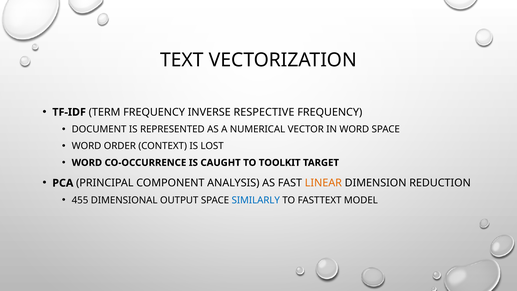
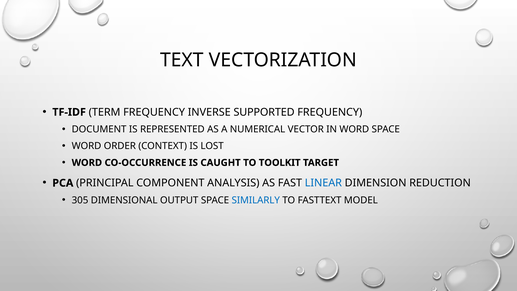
RESPECTIVE: RESPECTIVE -> SUPPORTED (264, 112)
LINEAR colour: orange -> blue (323, 183)
455: 455 -> 305 (80, 200)
